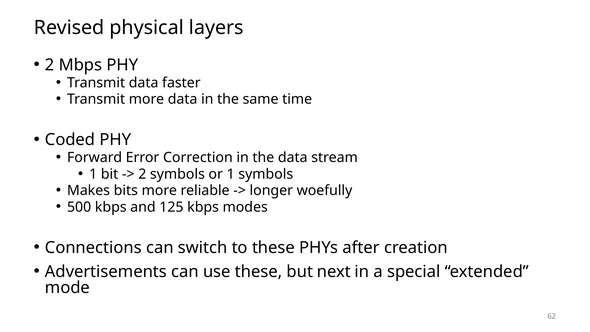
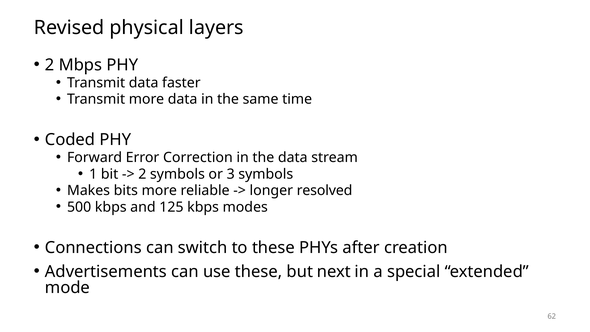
or 1: 1 -> 3 (231, 174)
woefully: woefully -> resolved (325, 191)
